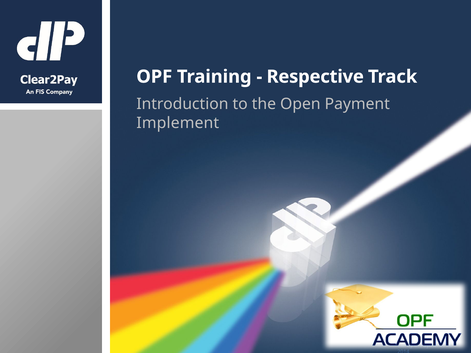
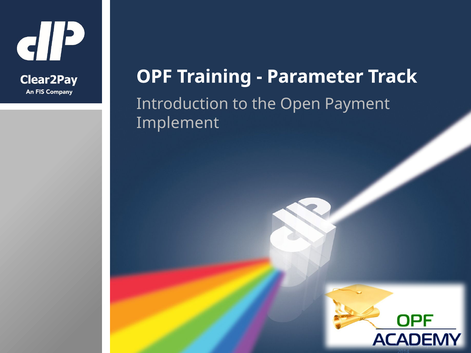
Respective: Respective -> Parameter (315, 77)
